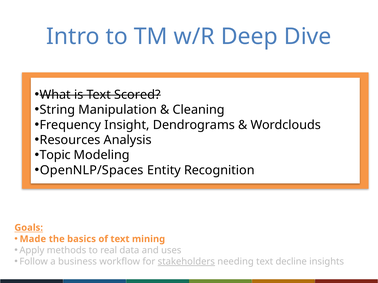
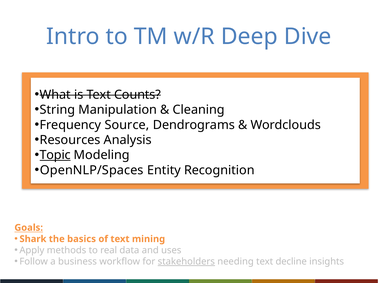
Scored: Scored -> Counts (137, 95)
Insight: Insight -> Source (127, 125)
Topic underline: none -> present (55, 155)
Made: Made -> Shark (33, 239)
